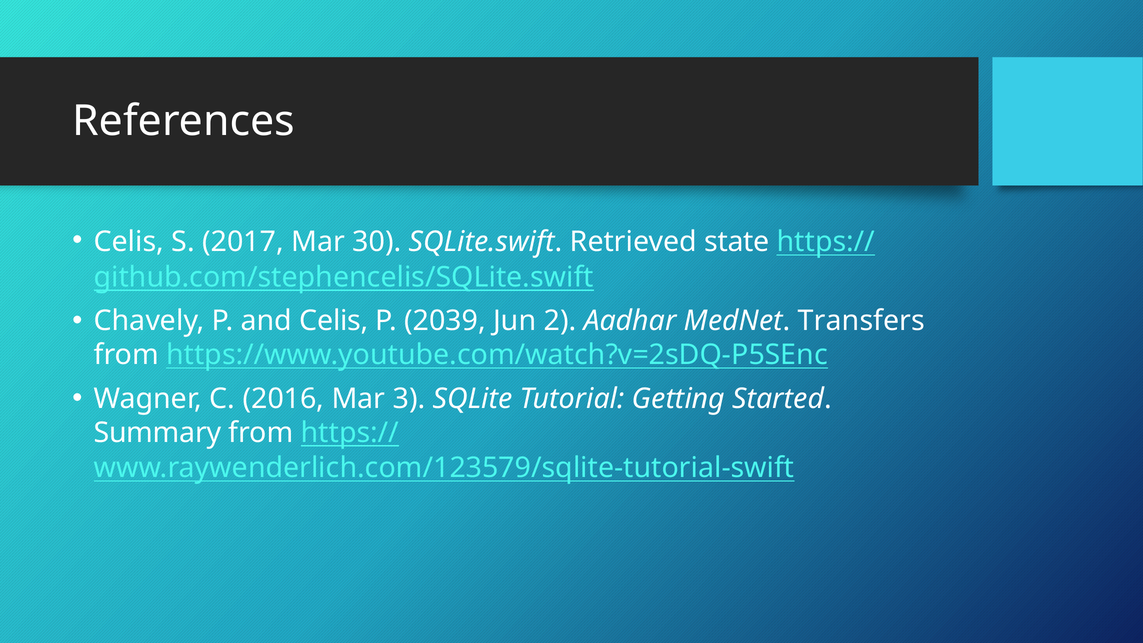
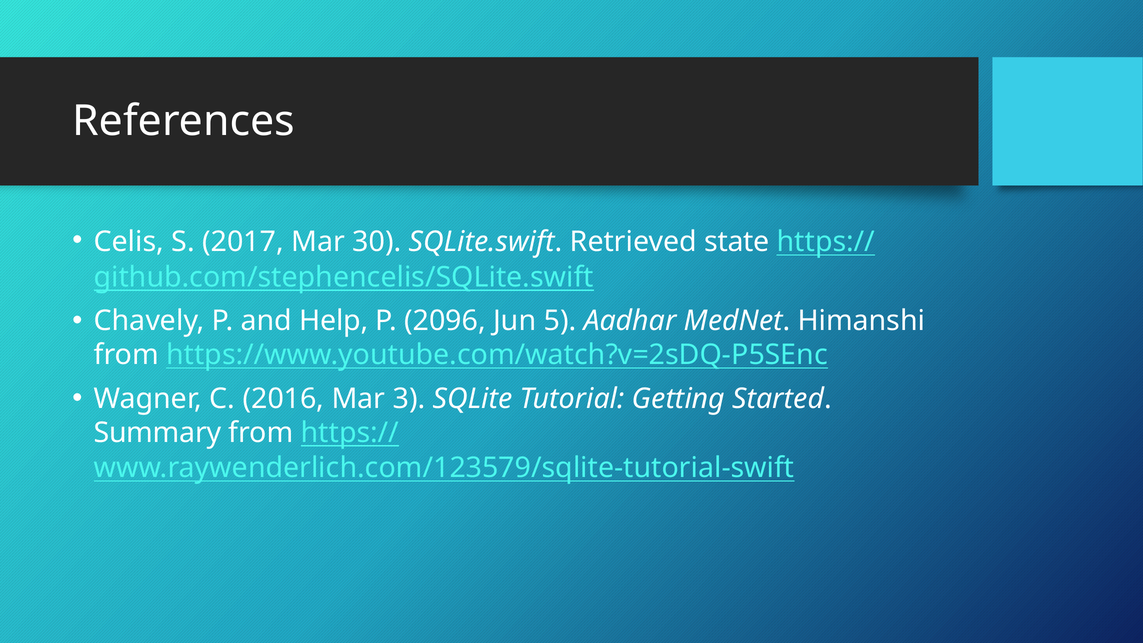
and Celis: Celis -> Help (334, 321)
2039: 2039 -> 2096 (445, 321)
2: 2 -> 5 (560, 321)
Transfers: Transfers -> Himanshi (861, 321)
